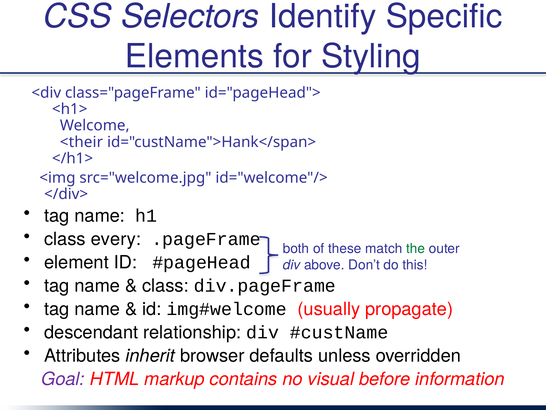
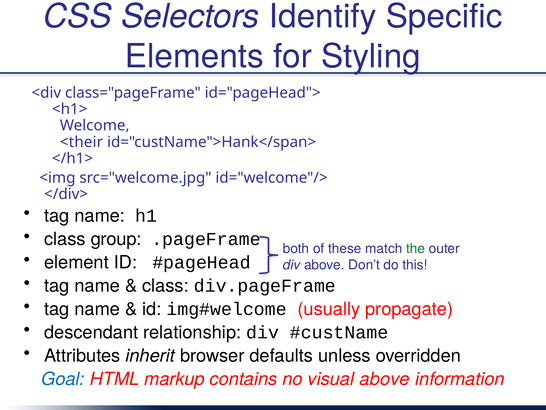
every: every -> group (116, 239)
Goal colour: purple -> blue (63, 379)
visual before: before -> above (385, 379)
